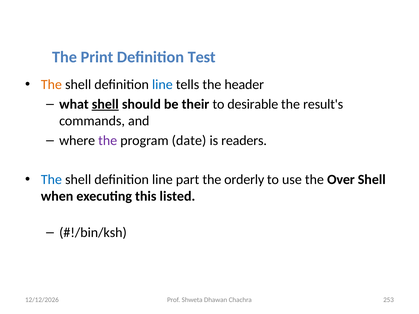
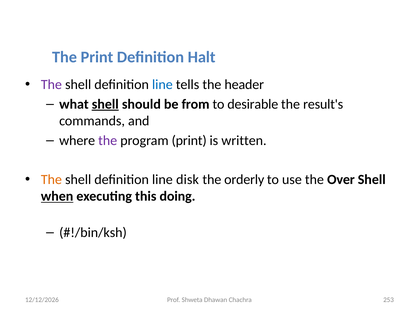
Test: Test -> Halt (202, 57)
The colour: orange -> purple (51, 85)
their: their -> from (196, 104)
program date: date -> print (189, 141)
readers: readers -> written (244, 141)
The colour: blue -> orange (51, 180)
part: part -> disk (188, 180)
when underline: none -> present (57, 196)
listed: listed -> doing (177, 196)
